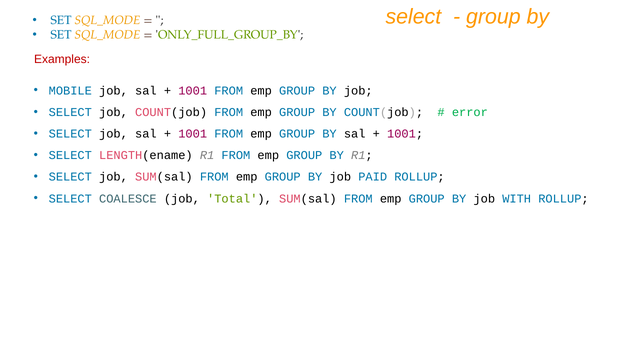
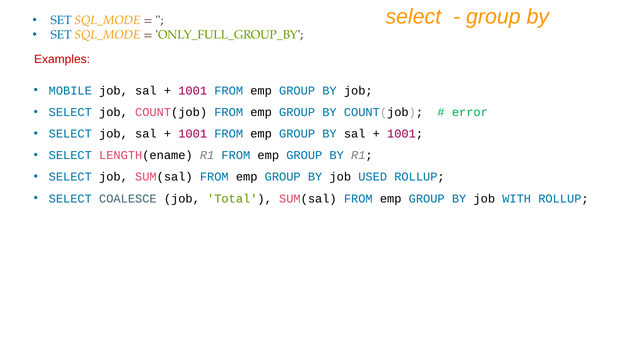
PAID: PAID -> USED (373, 177)
